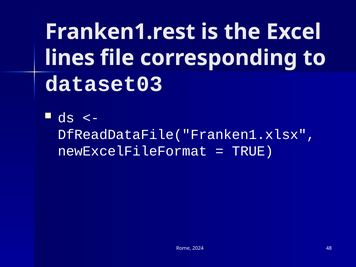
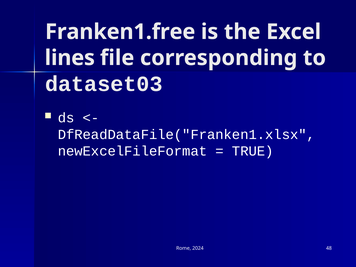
Franken1.rest: Franken1.rest -> Franken1.free (120, 32)
